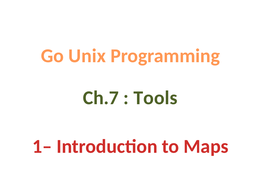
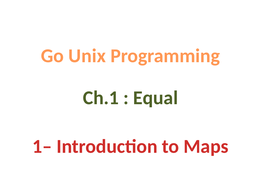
Ch.7: Ch.7 -> Ch.1 (101, 98)
Tools: Tools -> Equal (156, 98)
